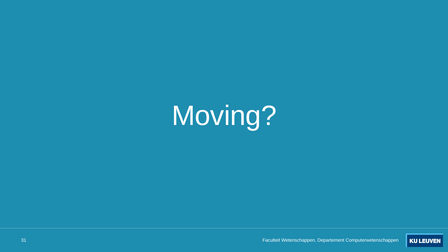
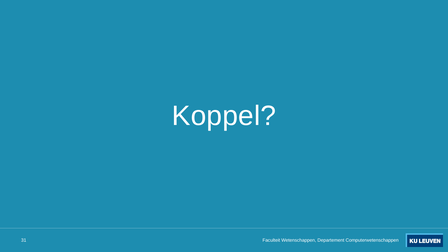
Moving: Moving -> Koppel (224, 116)
